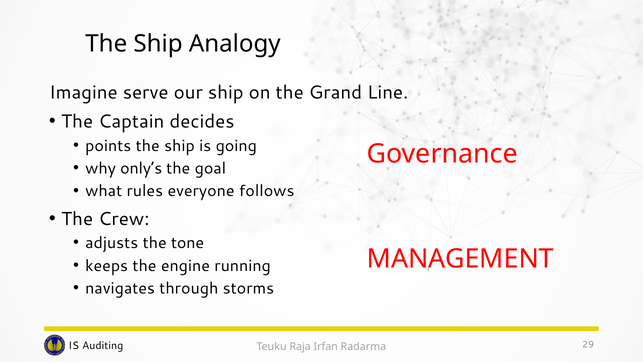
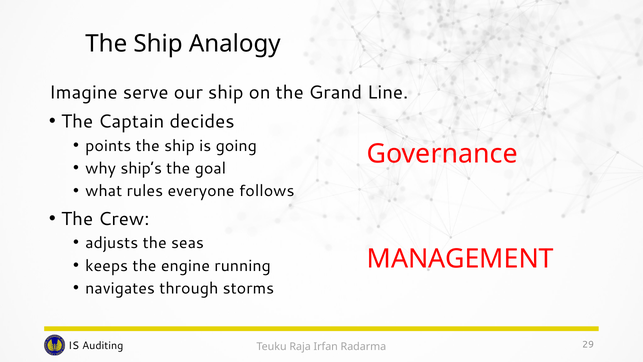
only’s: only’s -> ship’s (141, 168)
tone: tone -> seas (188, 243)
